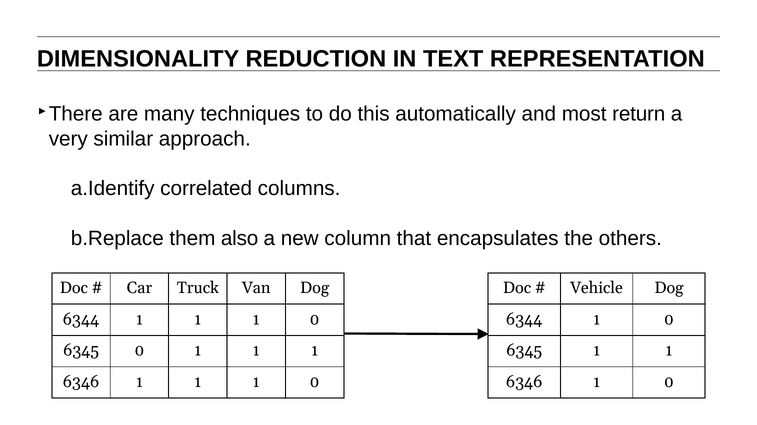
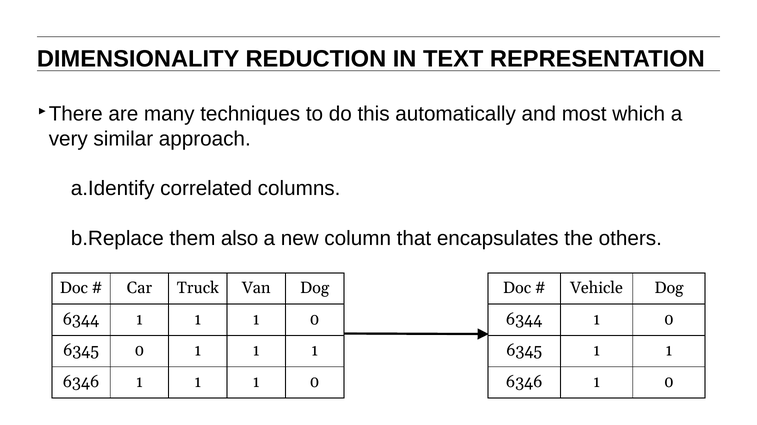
return: return -> which (639, 114)
